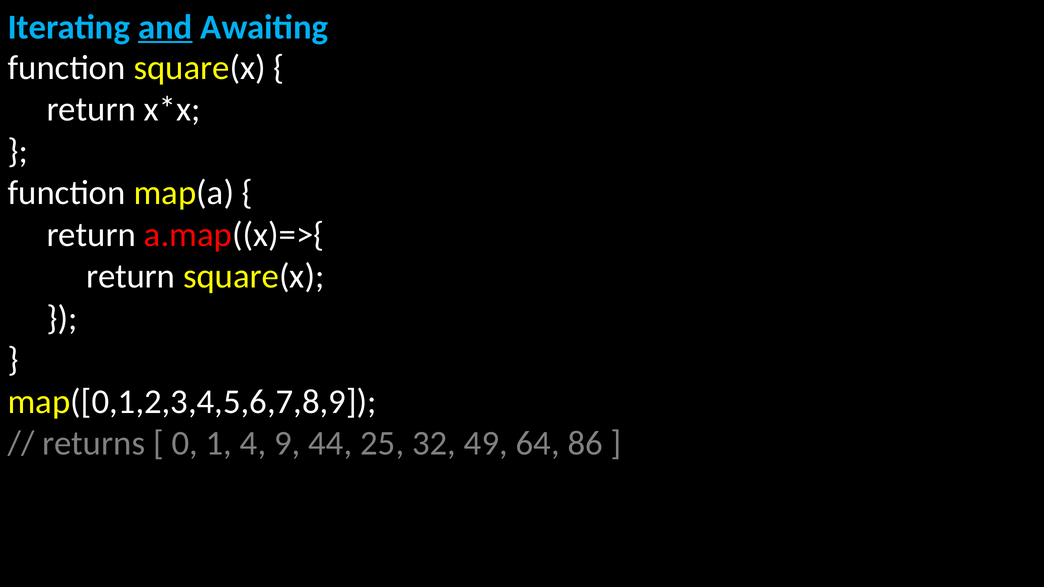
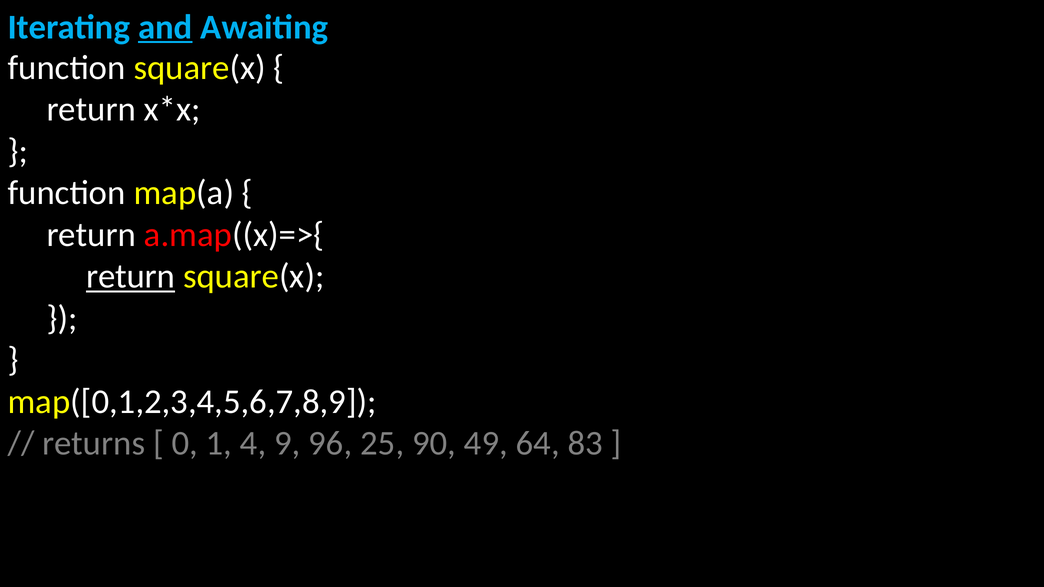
return underline: none -> present (131, 276)
44: 44 -> 96 (330, 444)
32: 32 -> 90 (434, 444)
86: 86 -> 83 (585, 444)
